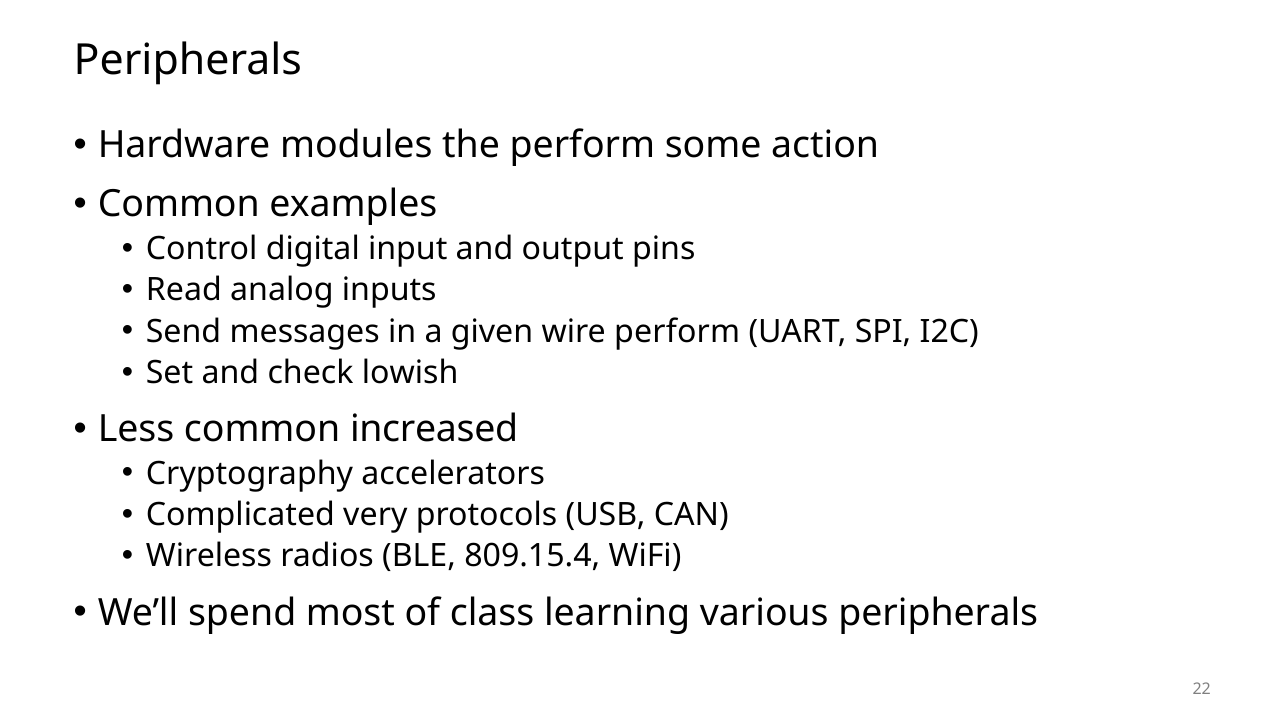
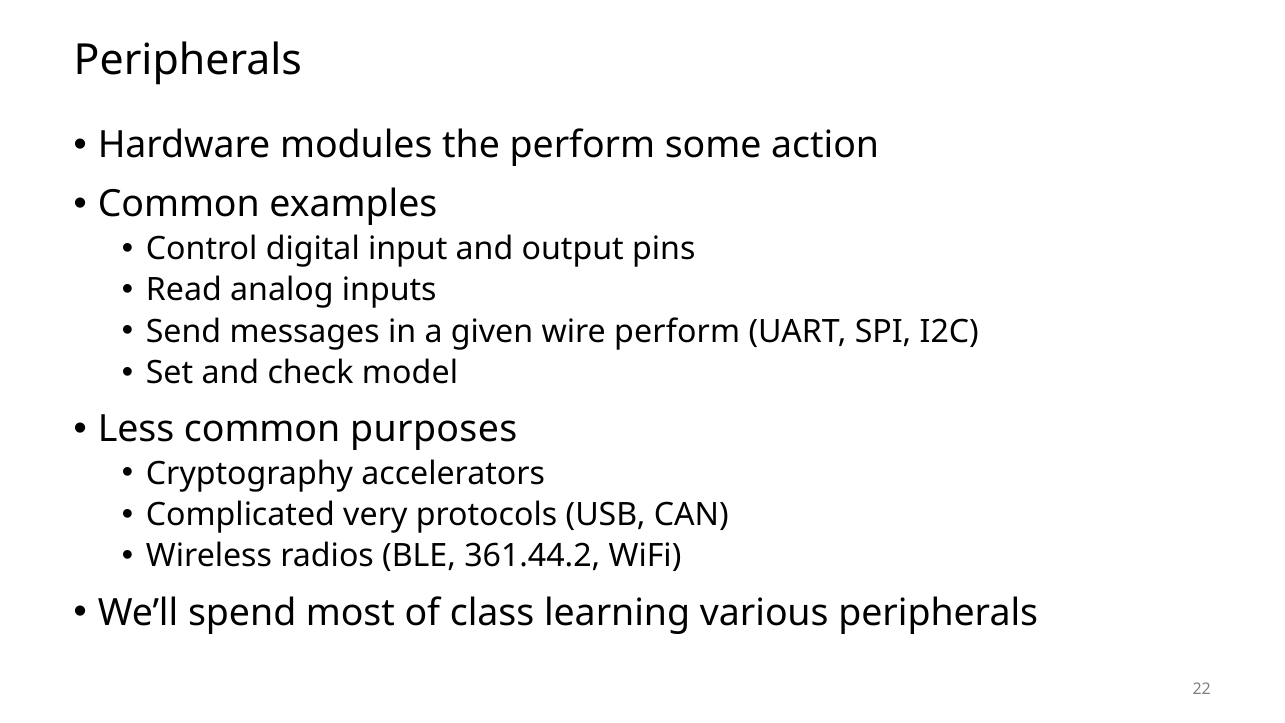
lowish: lowish -> model (410, 373)
increased: increased -> purposes (434, 429)
809.15.4: 809.15.4 -> 361.44.2 (532, 556)
